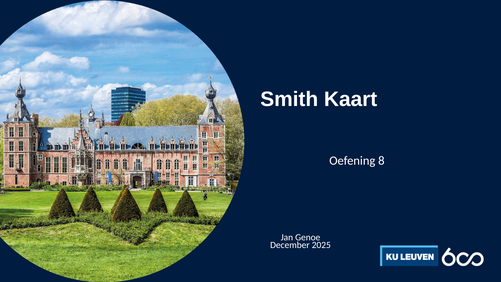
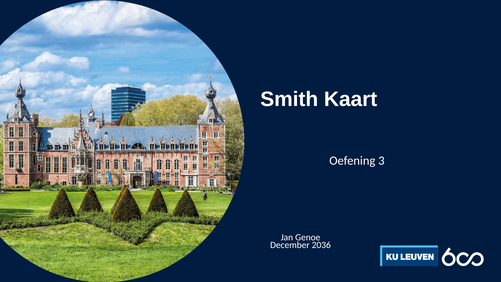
8: 8 -> 3 (381, 161)
2025: 2025 -> 2036 (321, 245)
